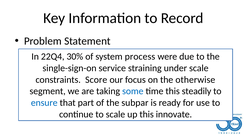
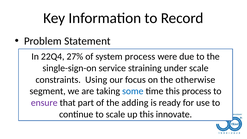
30%: 30% -> 27% (75, 57)
Score: Score -> Using (96, 80)
this steadily: steadily -> process (197, 91)
ensure colour: blue -> purple (44, 103)
subpar: subpar -> adding (135, 103)
